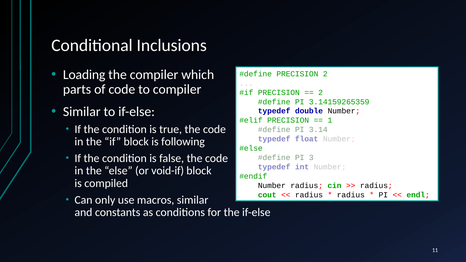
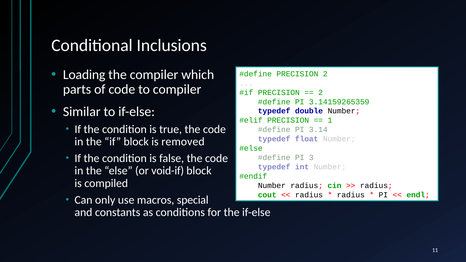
following: following -> removed (183, 142)
macros similar: similar -> special (193, 200)
